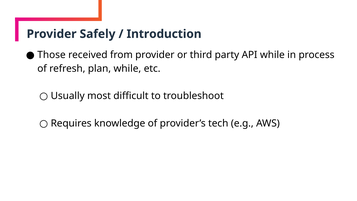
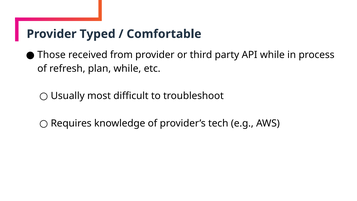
Safely: Safely -> Typed (98, 34)
Introduction: Introduction -> Comfortable (164, 34)
